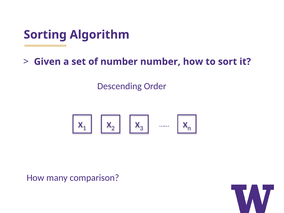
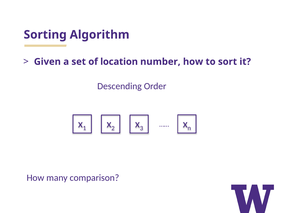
of number: number -> location (119, 62)
